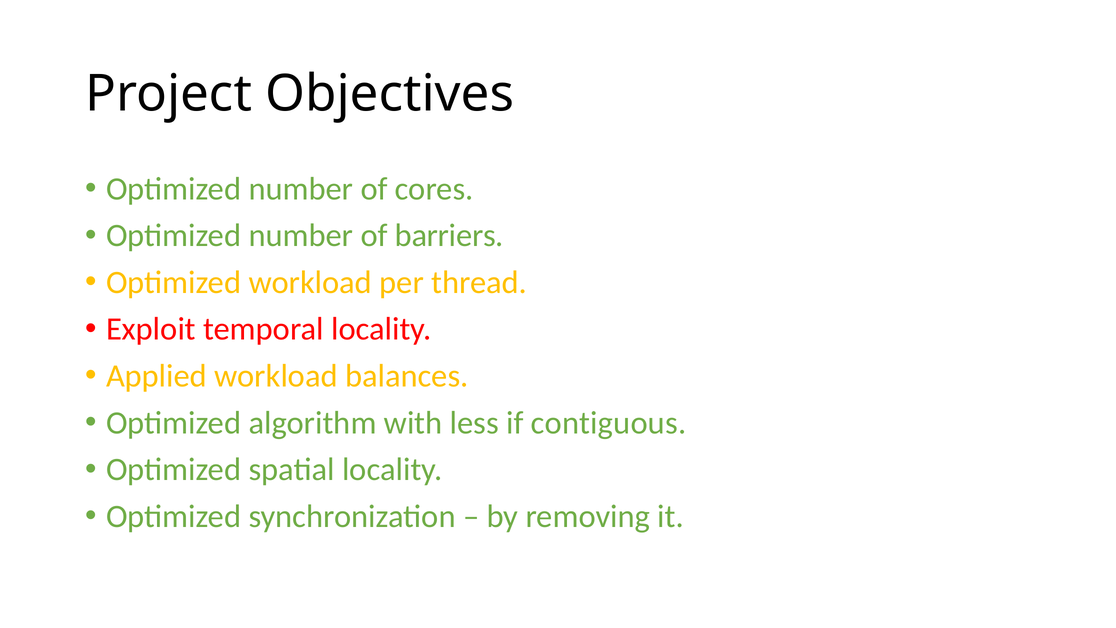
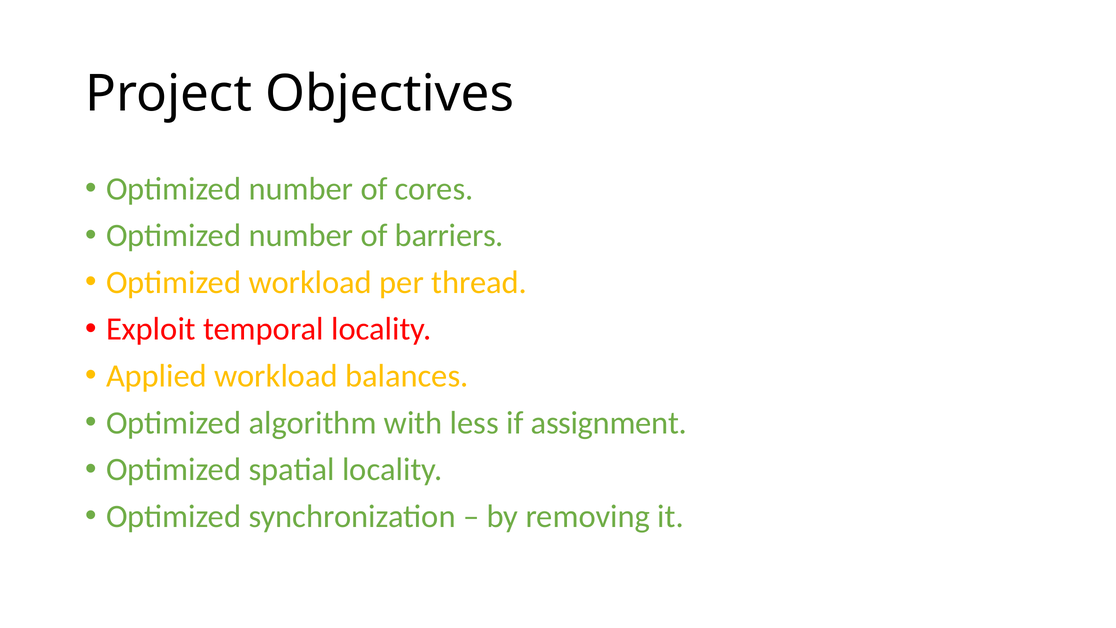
contiguous: contiguous -> assignment (609, 423)
